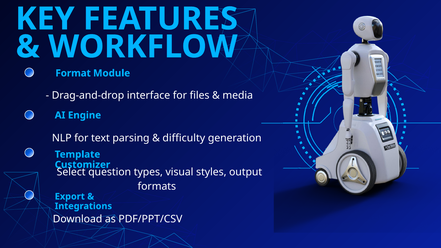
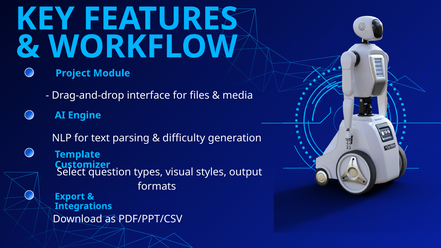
Format: Format -> Project (73, 73)
